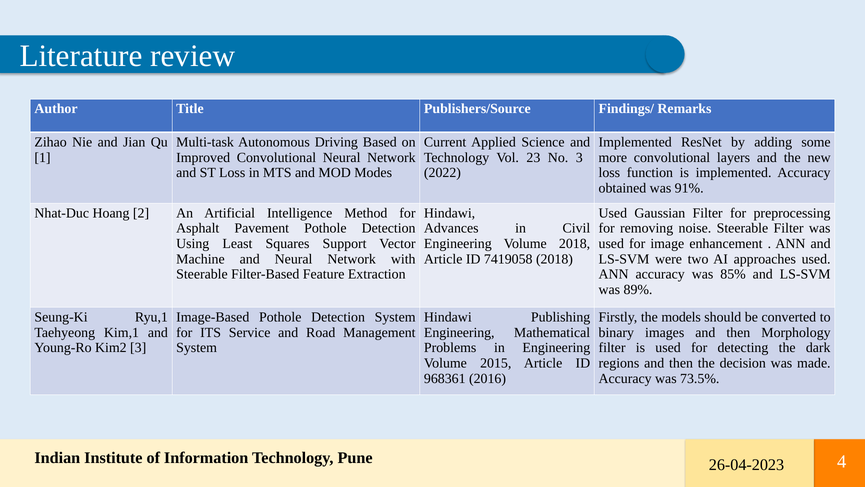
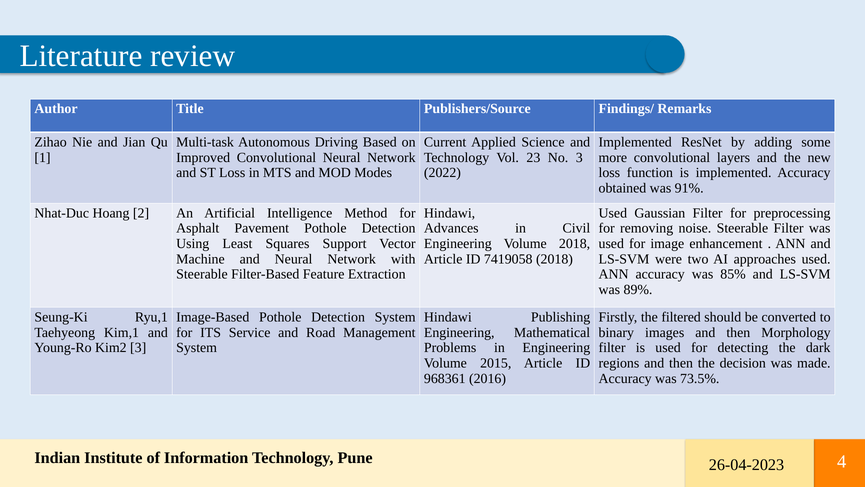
models: models -> filtered (681, 317)
